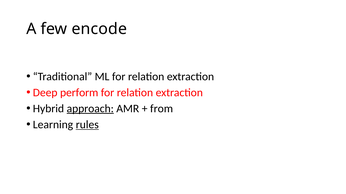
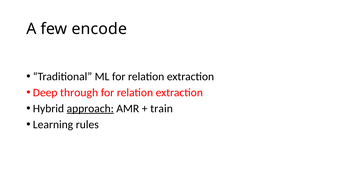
perform: perform -> through (79, 93)
from: from -> train (162, 109)
rules underline: present -> none (87, 125)
